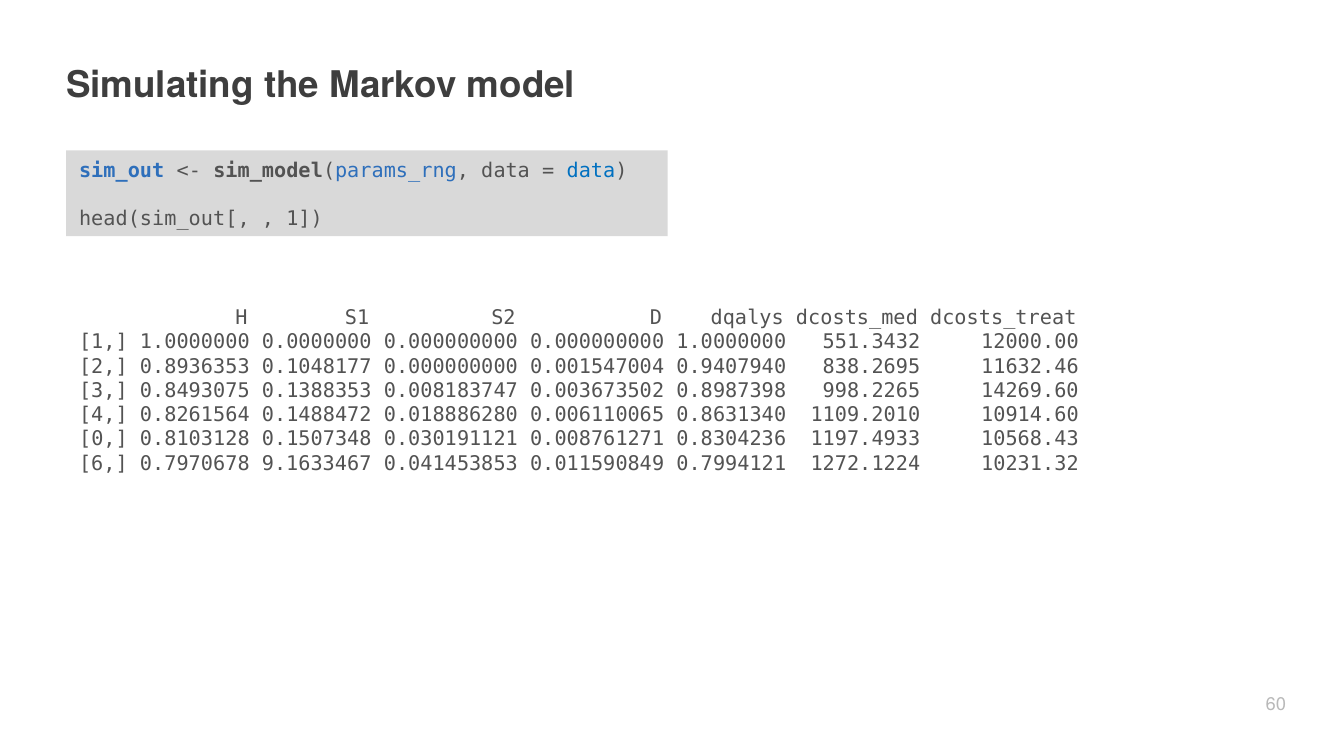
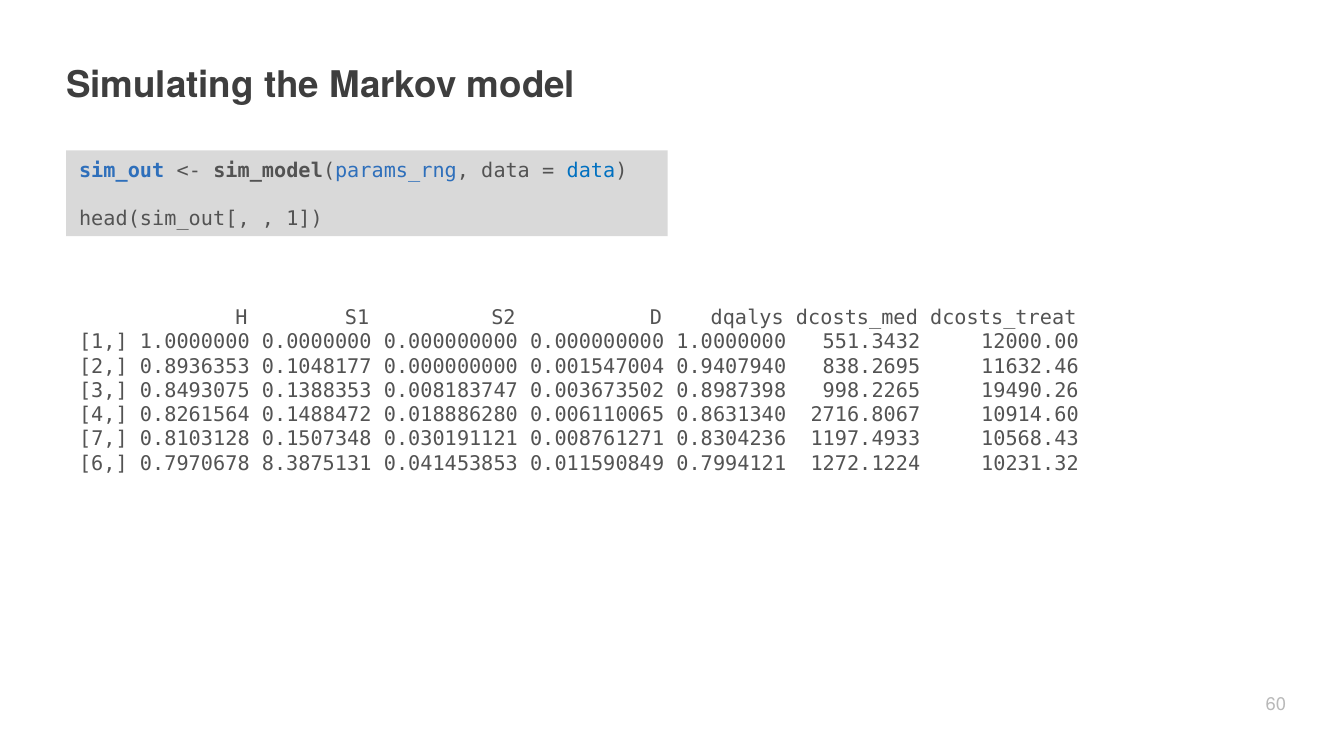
14269.60: 14269.60 -> 19490.26 (1030, 391)
1109.2010: 1109.2010 -> 2716.8067 (865, 415)
0: 0 -> 7 (103, 439)
9.1633467: 9.1633467 -> 8.3875131 (317, 463)
